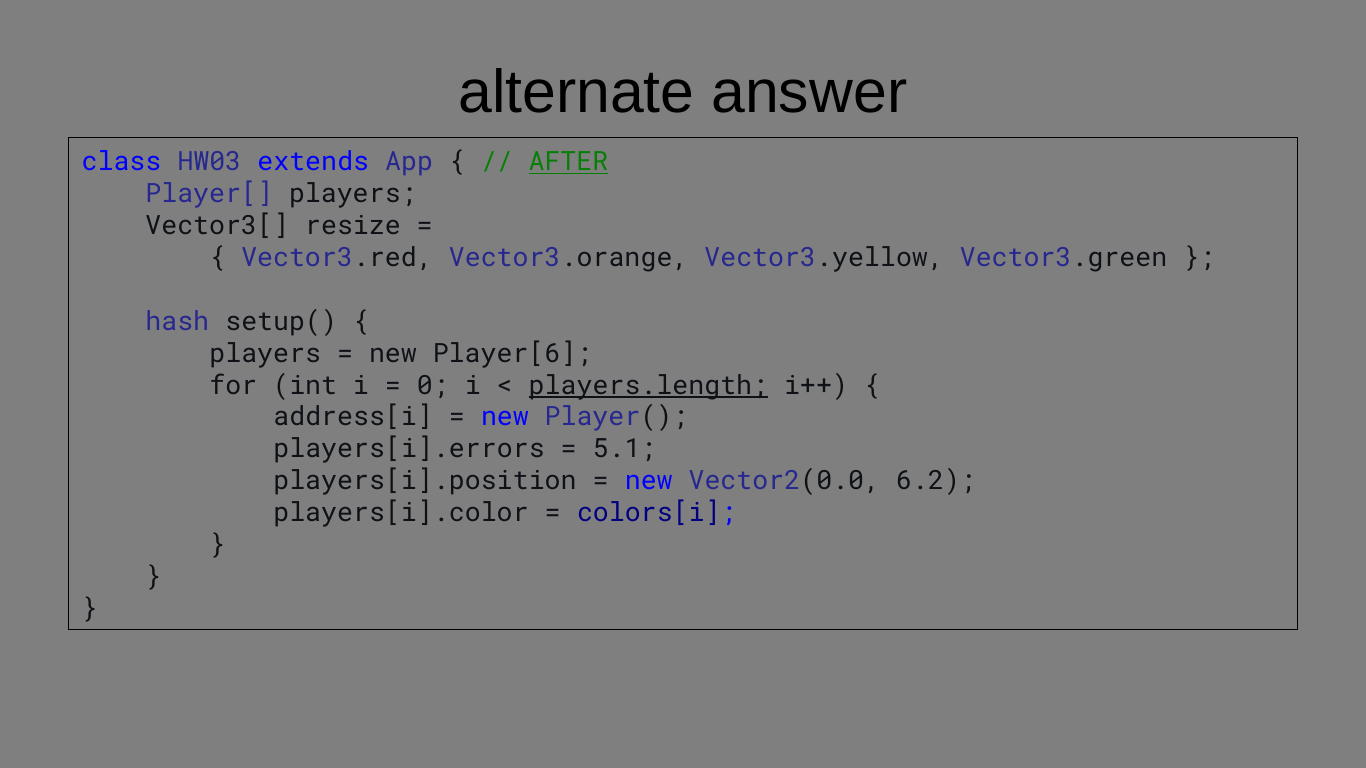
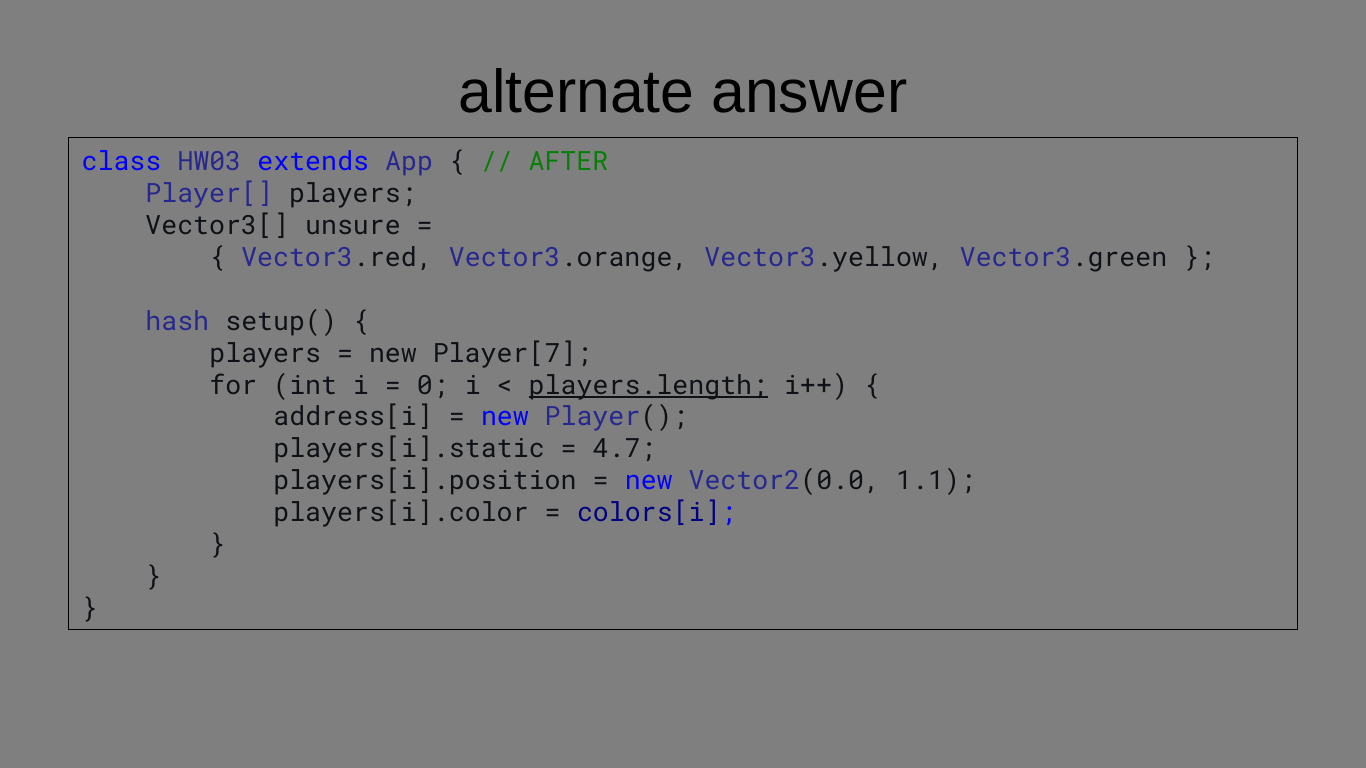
AFTER underline: present -> none (568, 162)
resize: resize -> unsure (353, 226)
Player[6: Player[6 -> Player[7 (513, 354)
players[i].errors: players[i].errors -> players[i].static (409, 449)
5.1: 5.1 -> 4.7 (625, 449)
6.2: 6.2 -> 1.1 (936, 481)
